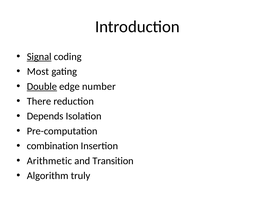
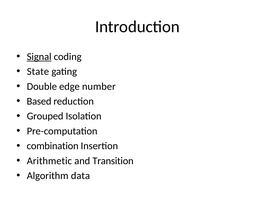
Most: Most -> State (38, 71)
Double underline: present -> none (42, 86)
There: There -> Based (39, 101)
Depends: Depends -> Grouped (45, 116)
truly: truly -> data (80, 175)
